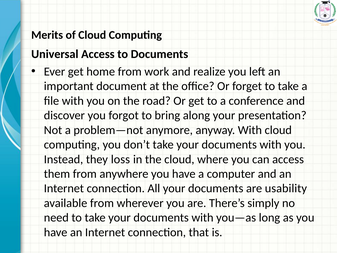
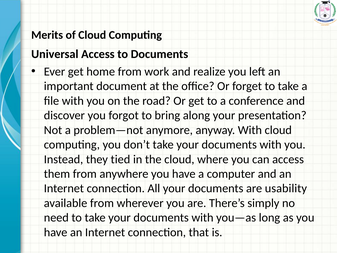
loss: loss -> tied (120, 159)
